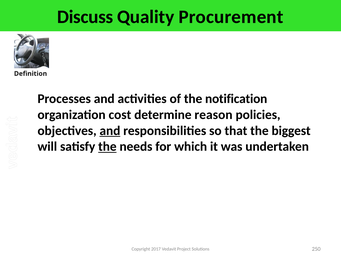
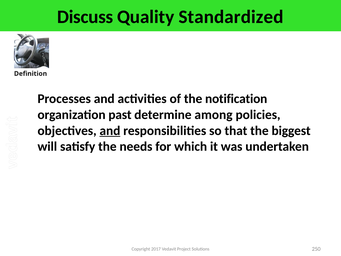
Procurement: Procurement -> Standardized (231, 17)
cost: cost -> past (120, 115)
reason: reason -> among (214, 115)
the underline: present -> none (107, 146)
